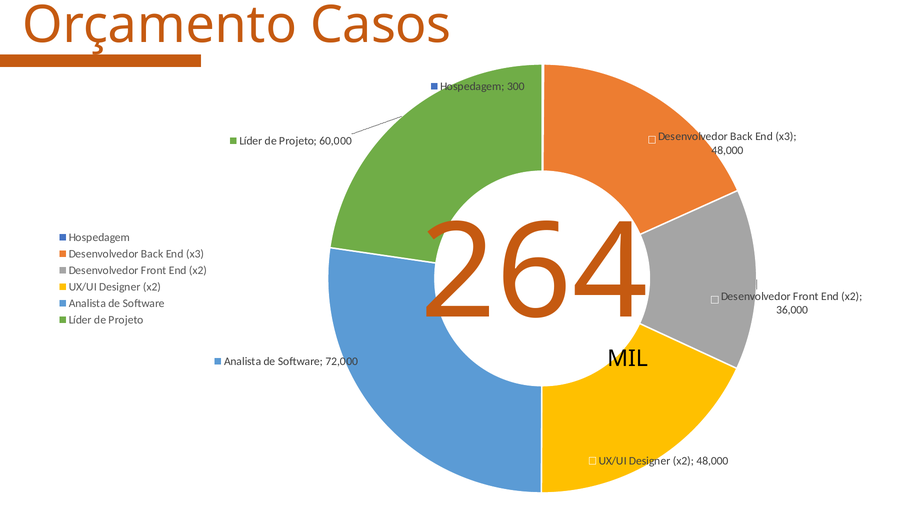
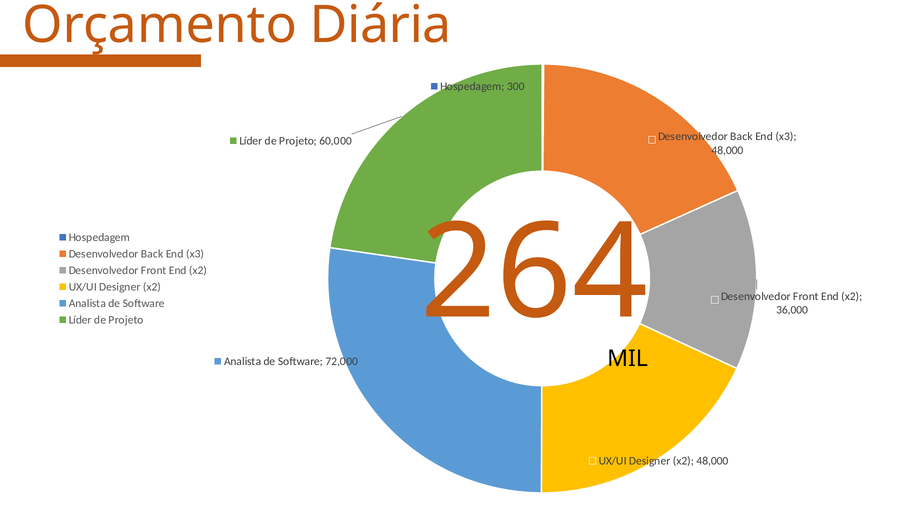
Casos: Casos -> Diária (381, 25)
